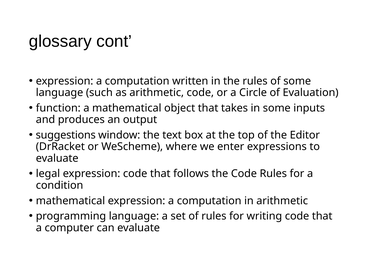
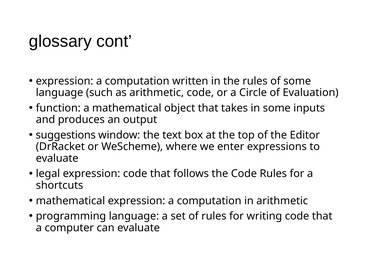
condition: condition -> shortcuts (60, 185)
